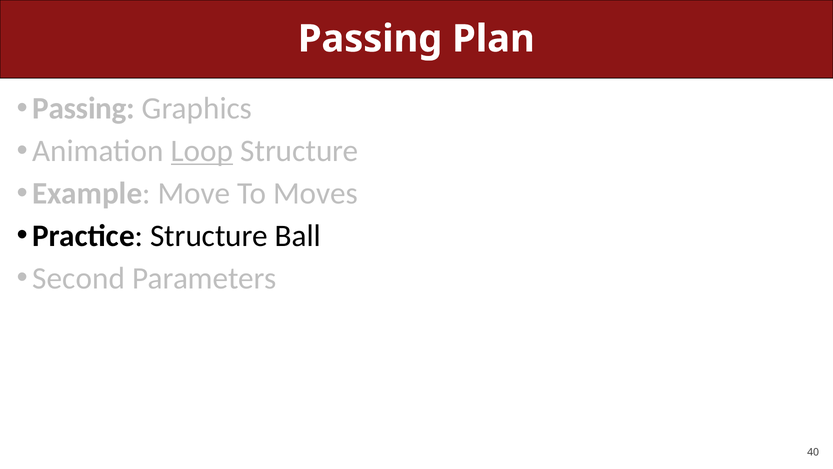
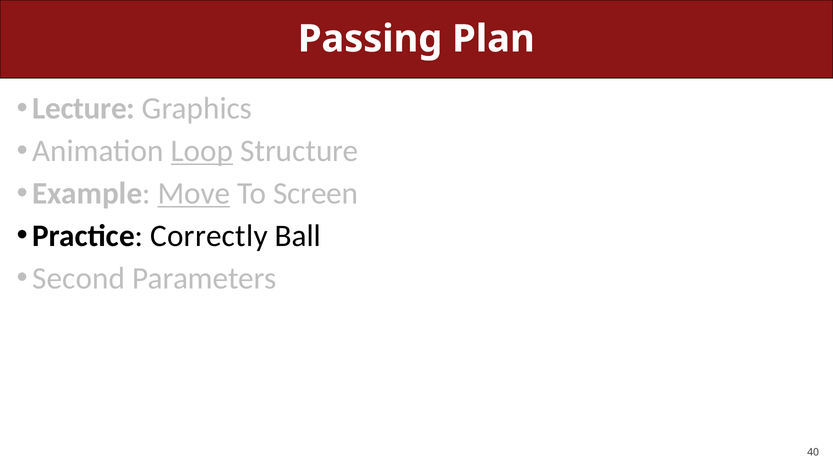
Passing: Passing -> Lecture (84, 108)
Move underline: none -> present (194, 193)
Moves: Moves -> Screen (316, 193)
Practice Structure: Structure -> Correctly (209, 236)
